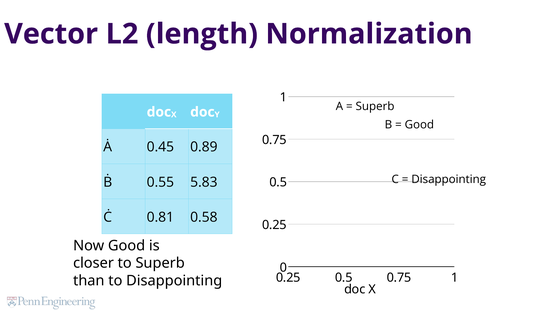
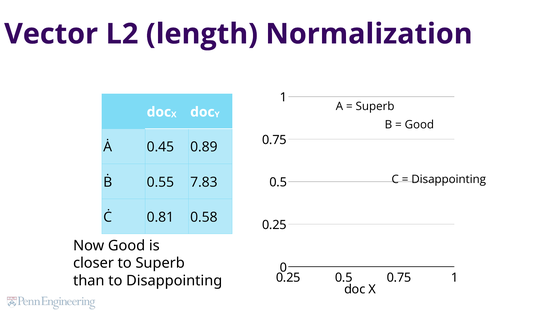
5.83: 5.83 -> 7.83 (204, 182)
